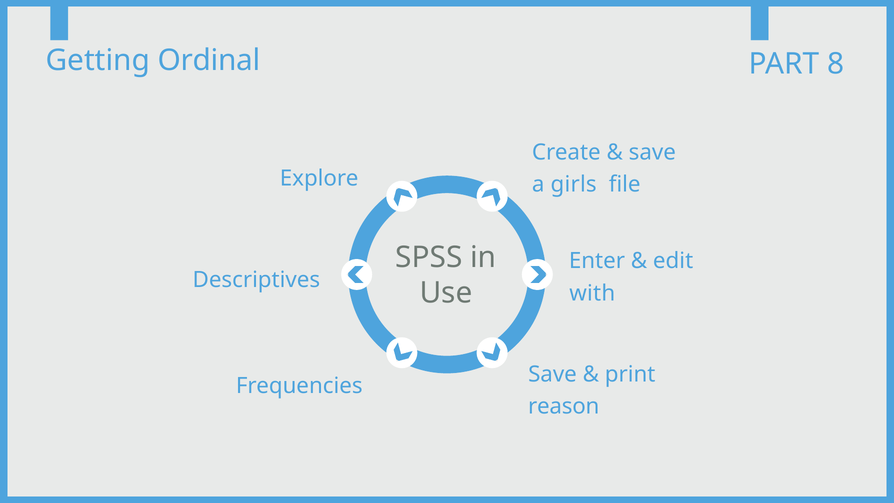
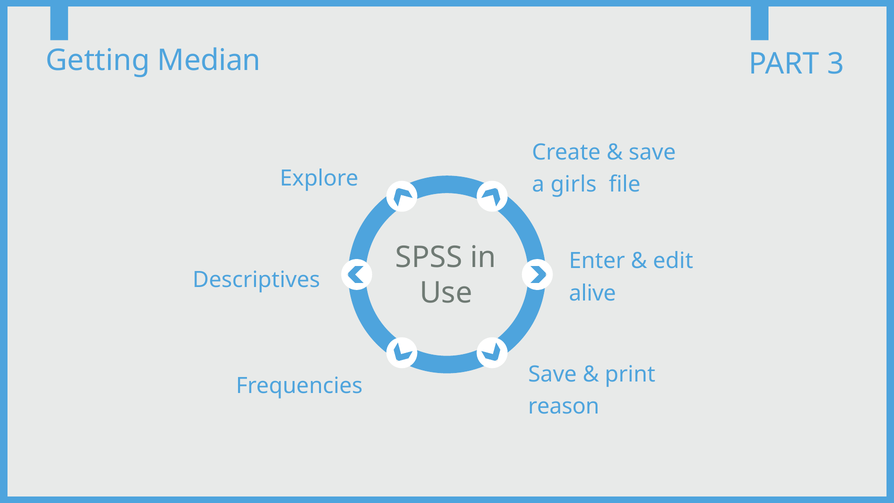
Ordinal: Ordinal -> Median (209, 61)
8: 8 -> 3 (836, 64)
with: with -> alive (592, 293)
